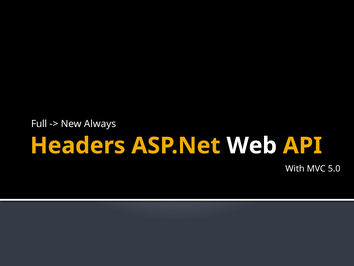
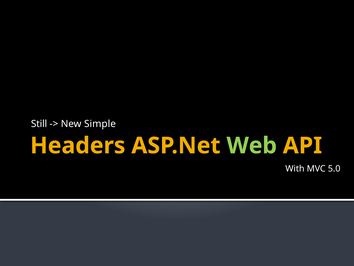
Full: Full -> Still (39, 124)
Always: Always -> Simple (100, 124)
Web colour: white -> light green (252, 145)
